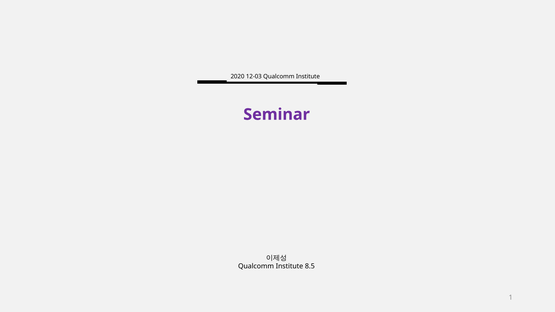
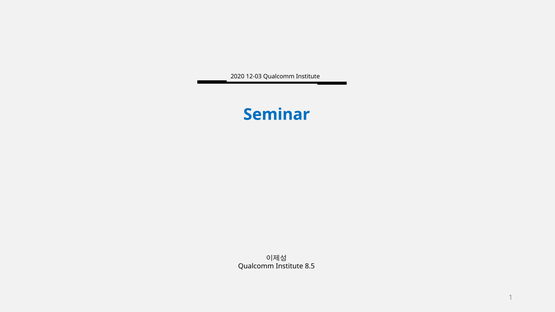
Seminar colour: purple -> blue (277, 115)
